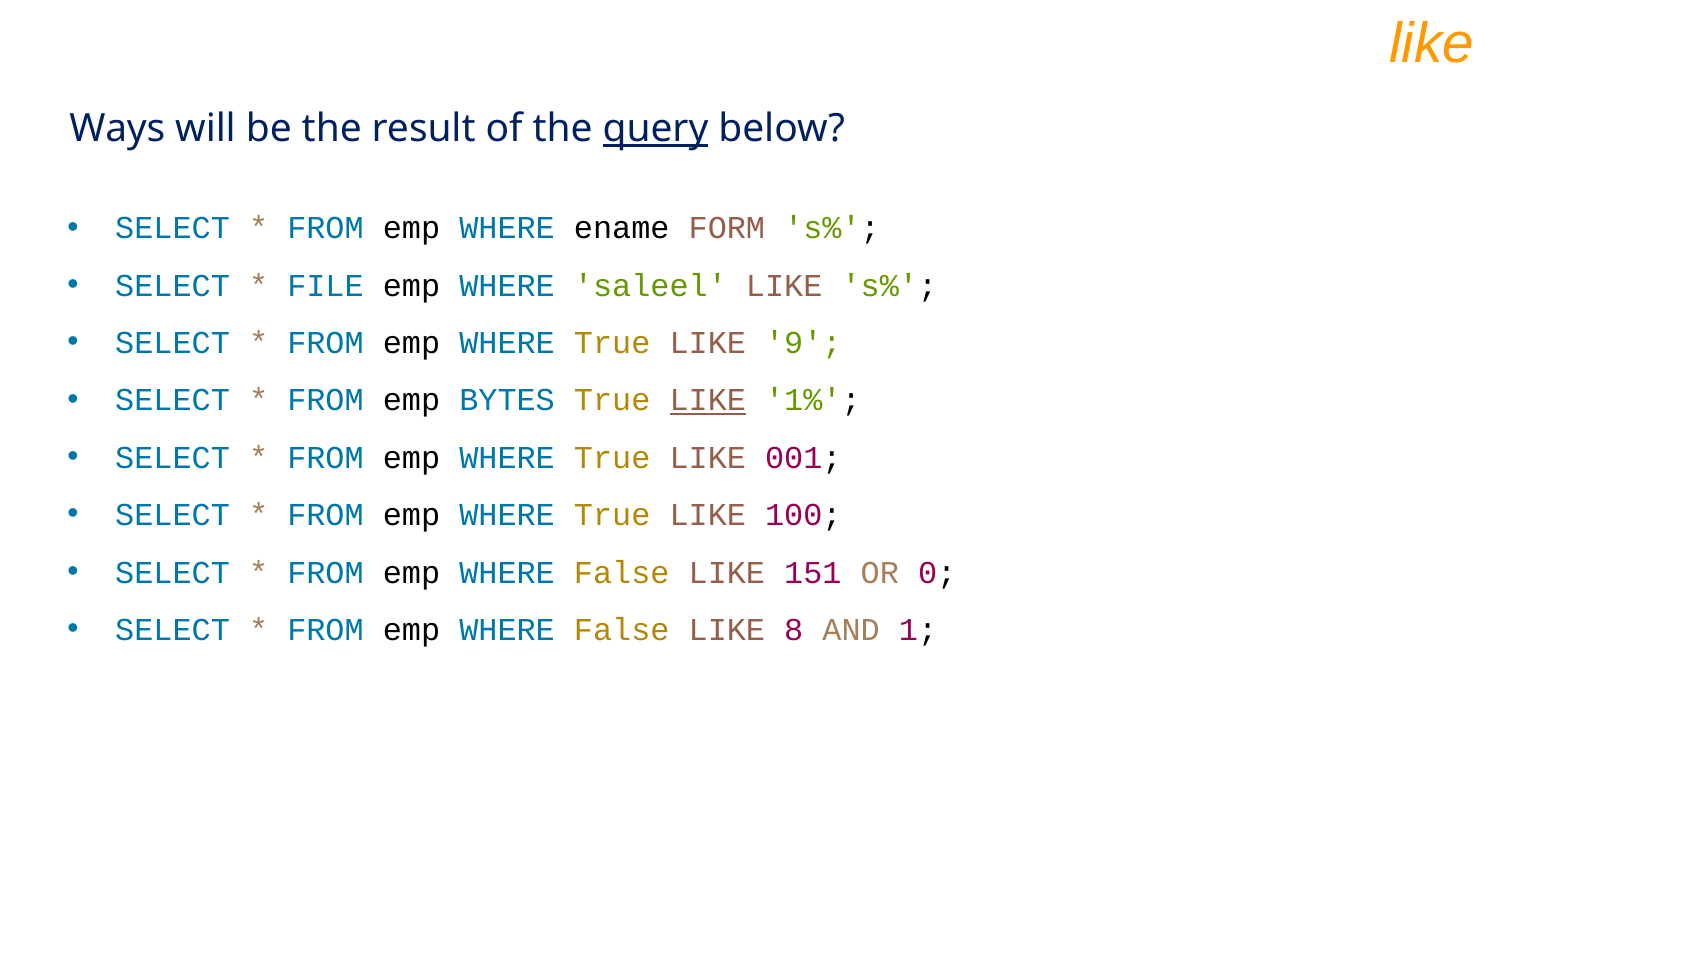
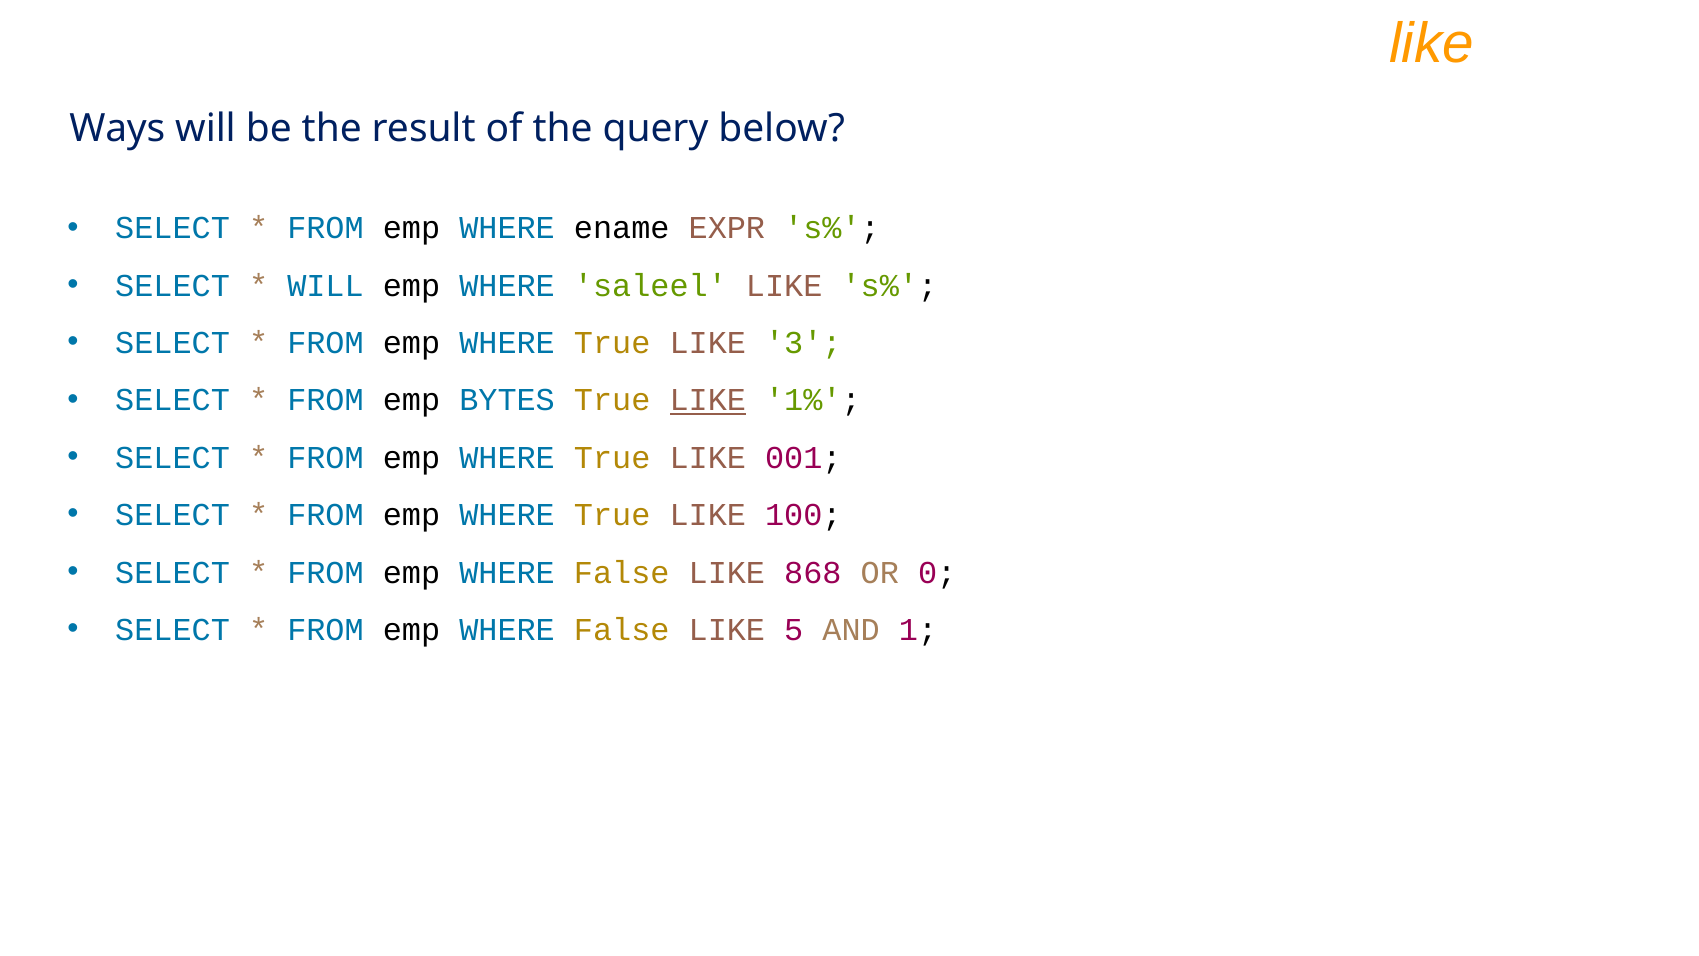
query underline: present -> none (655, 129)
FORM: FORM -> EXPR (727, 228)
FILE: FILE -> WILL (325, 286)
9: 9 -> 3 (803, 343)
151: 151 -> 868 (813, 572)
8: 8 -> 5 (794, 630)
